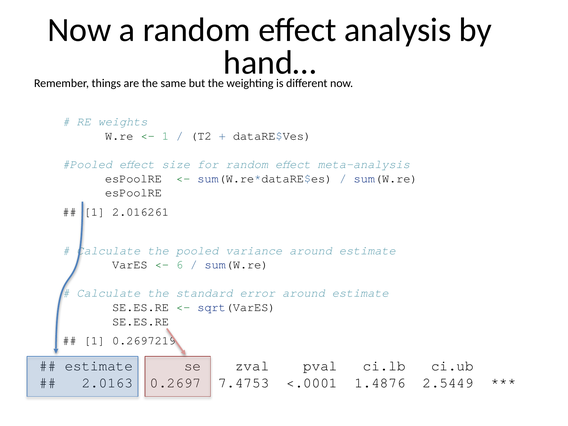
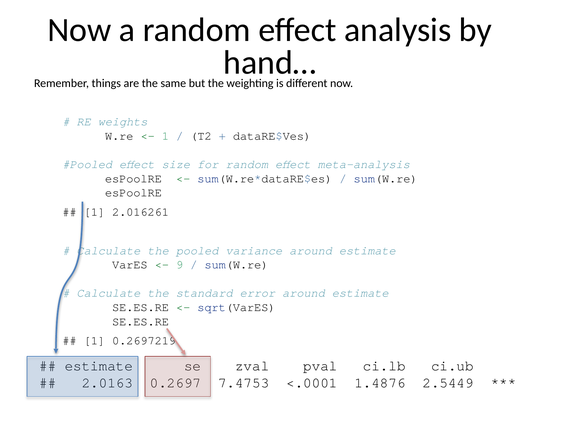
6: 6 -> 9 (180, 265)
